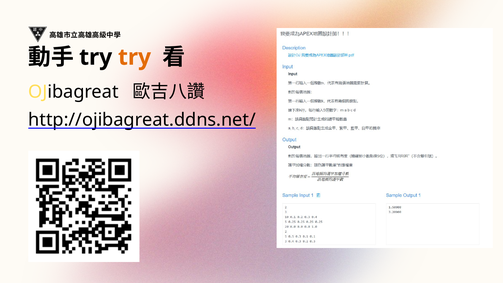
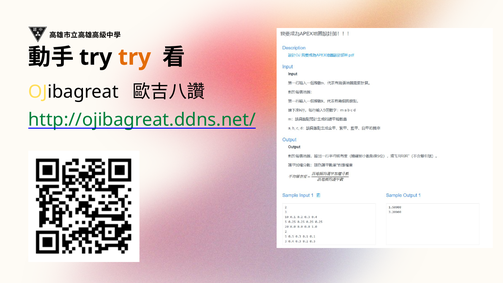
http://ojibagreat.ddns.net/ colour: black -> green (142, 120)
